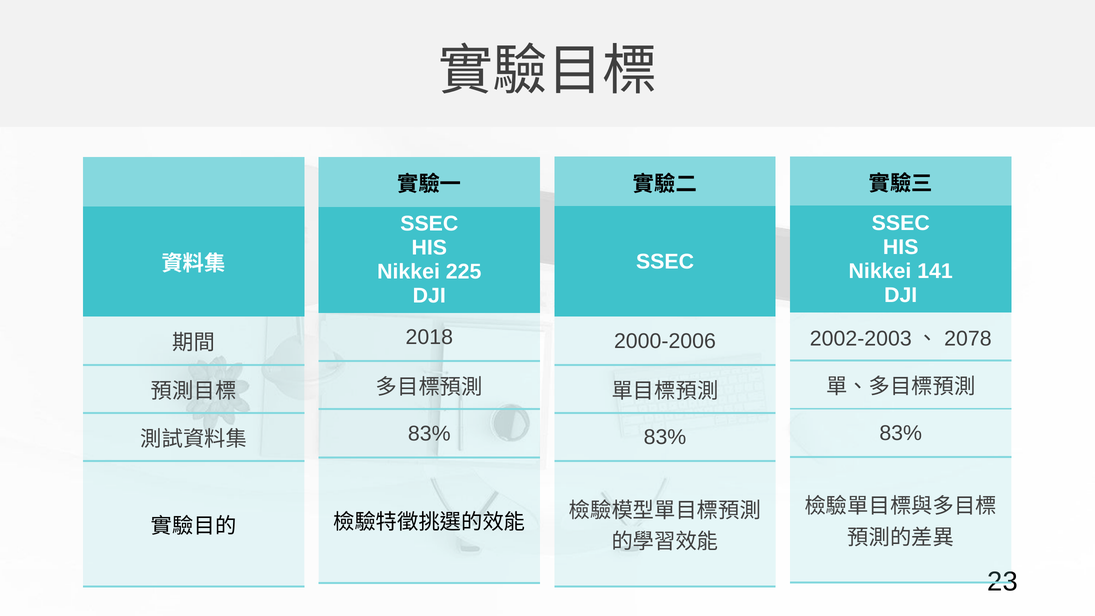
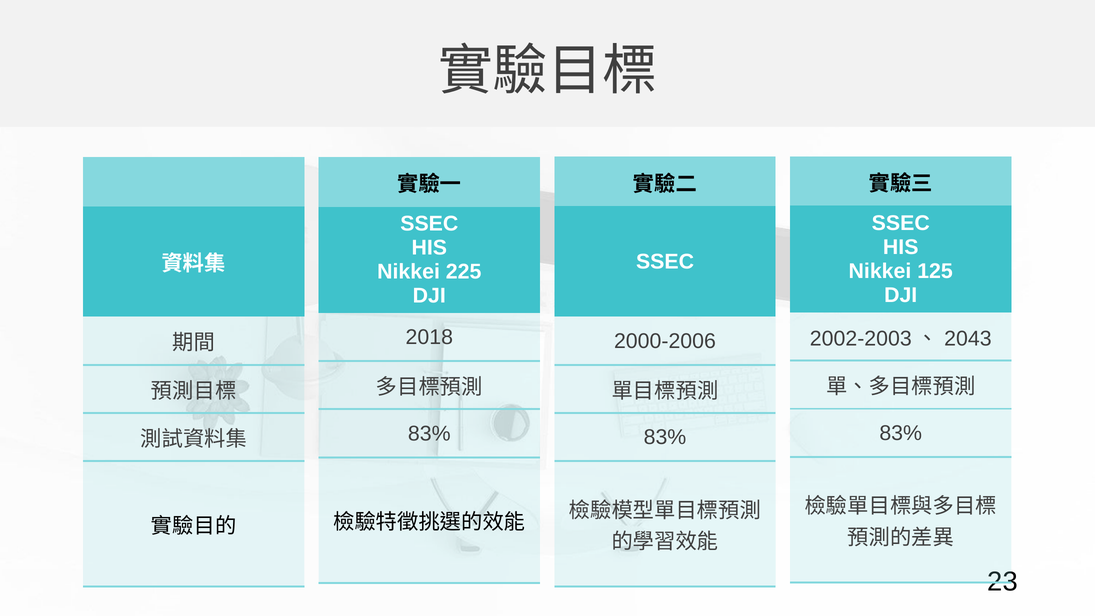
141: 141 -> 125 (935, 271)
2078: 2078 -> 2043 (968, 339)
